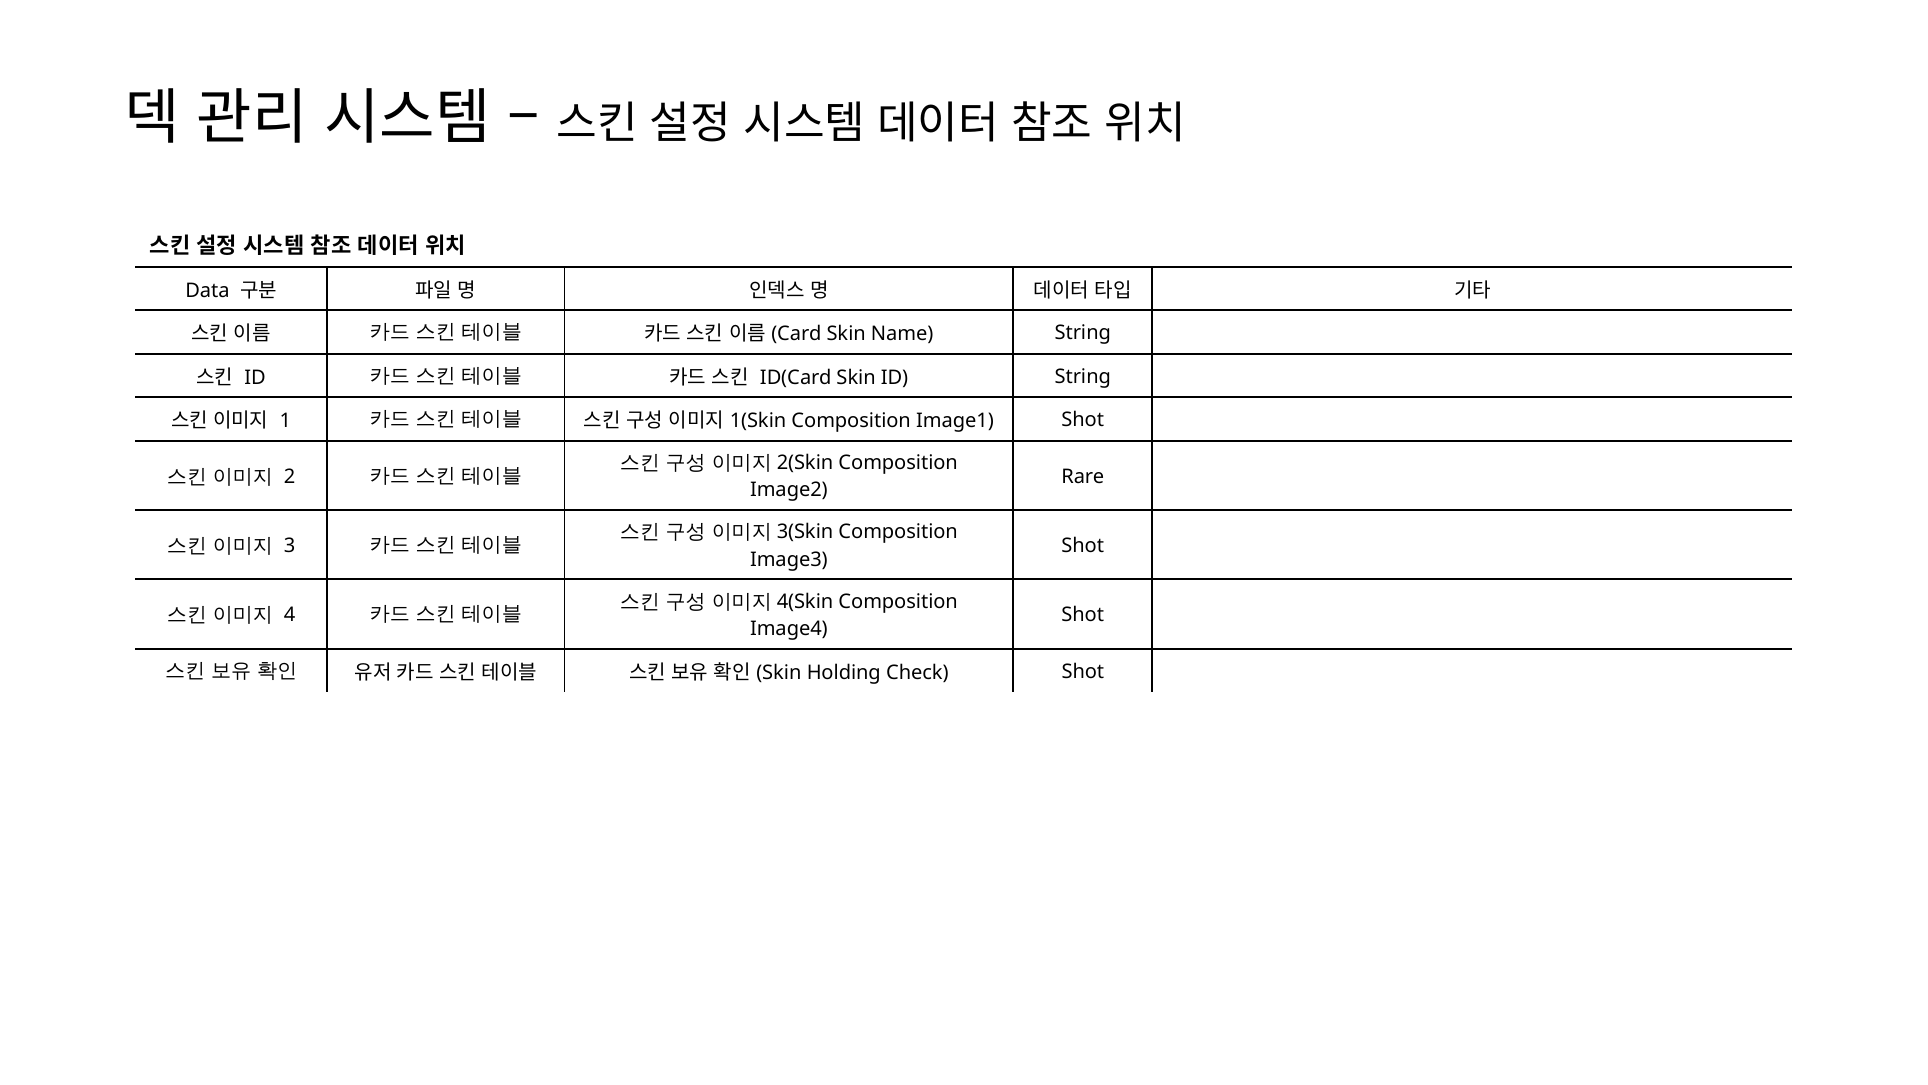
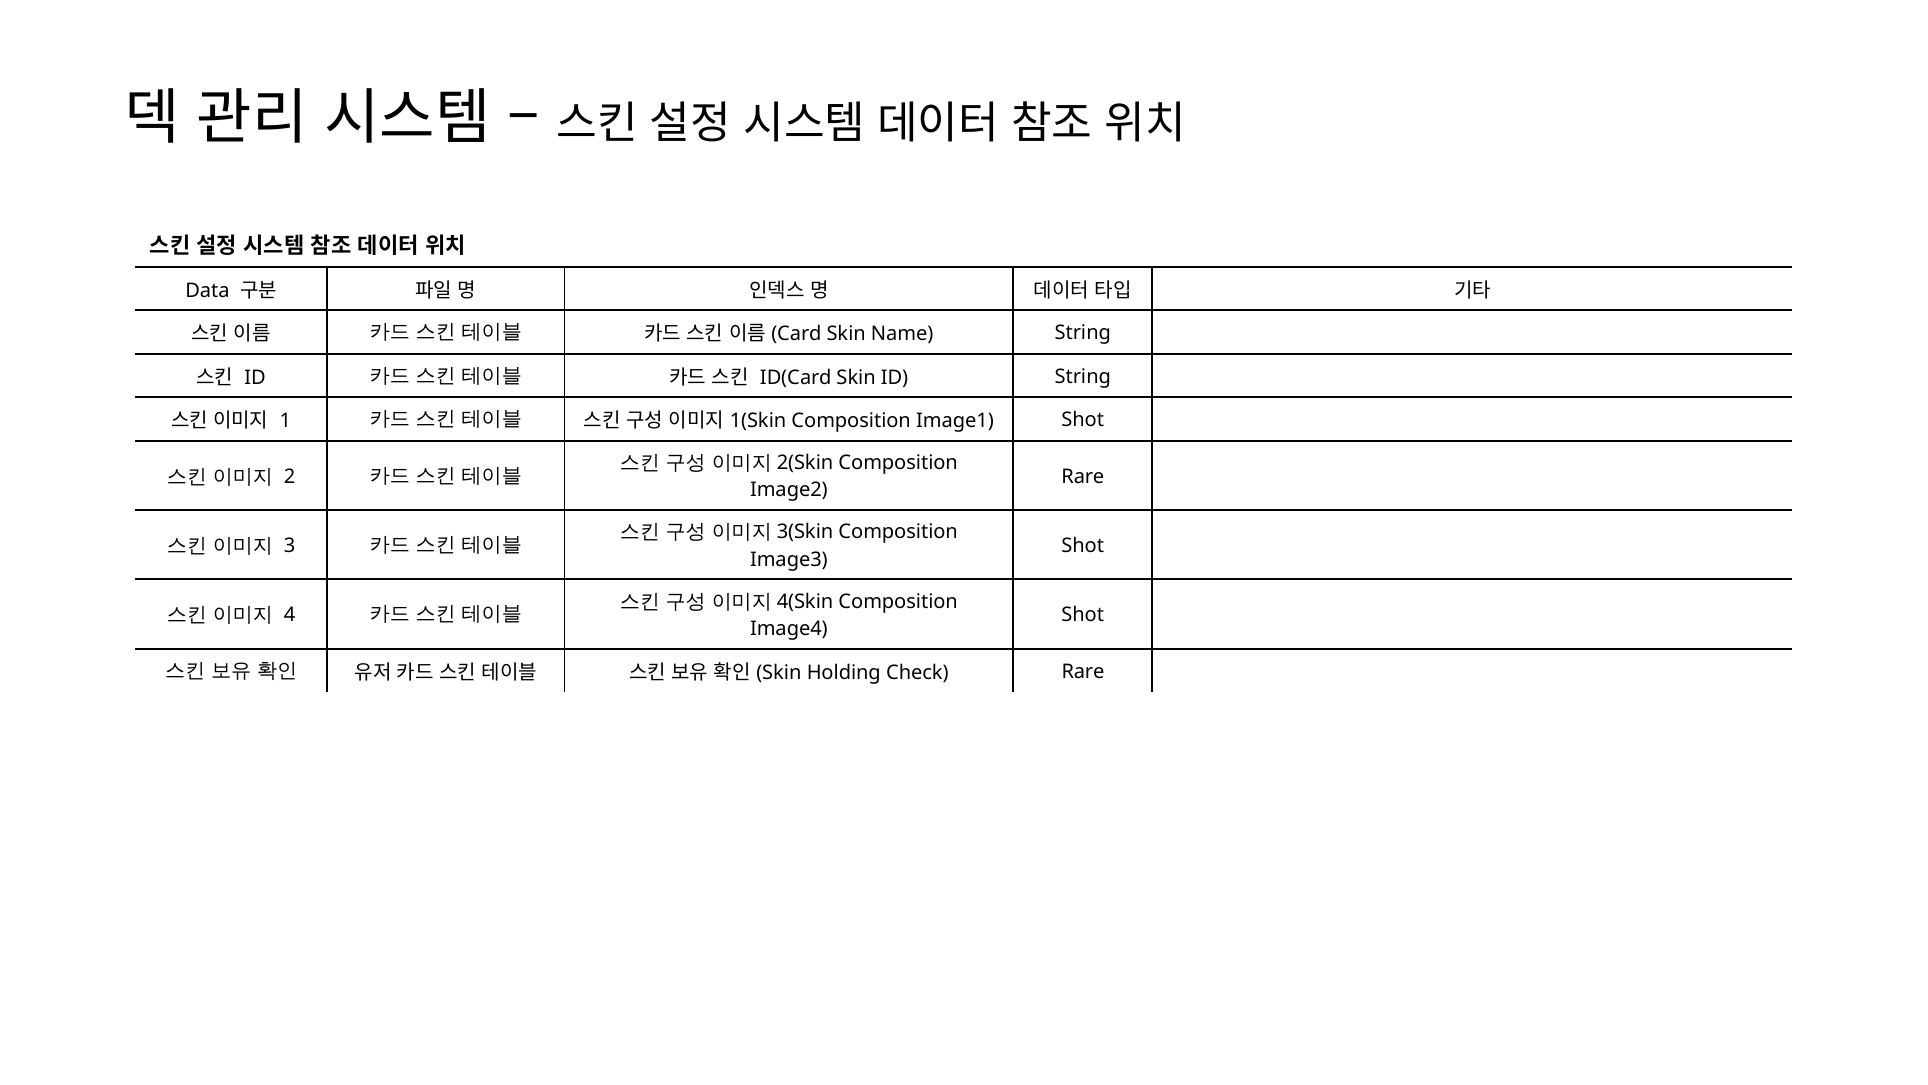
Check Shot: Shot -> Rare (1083, 671)
